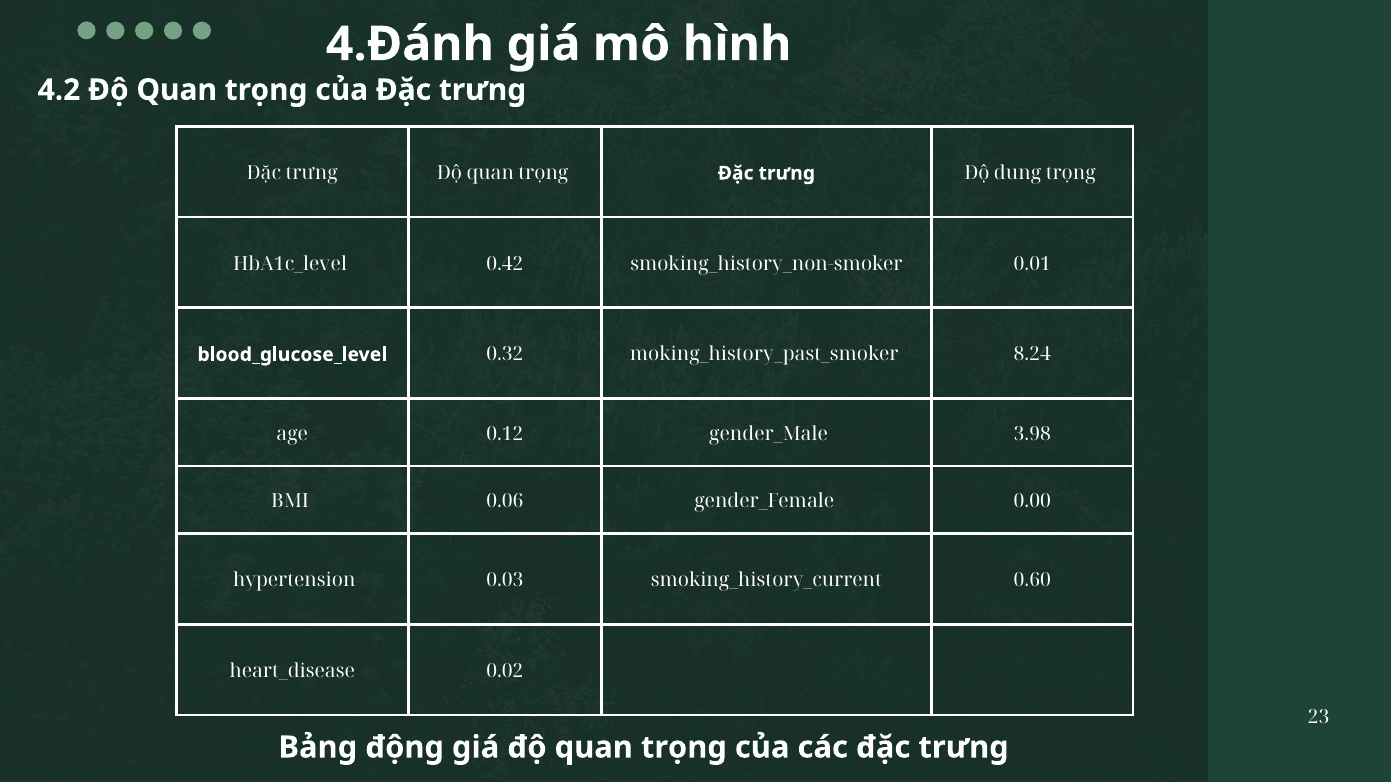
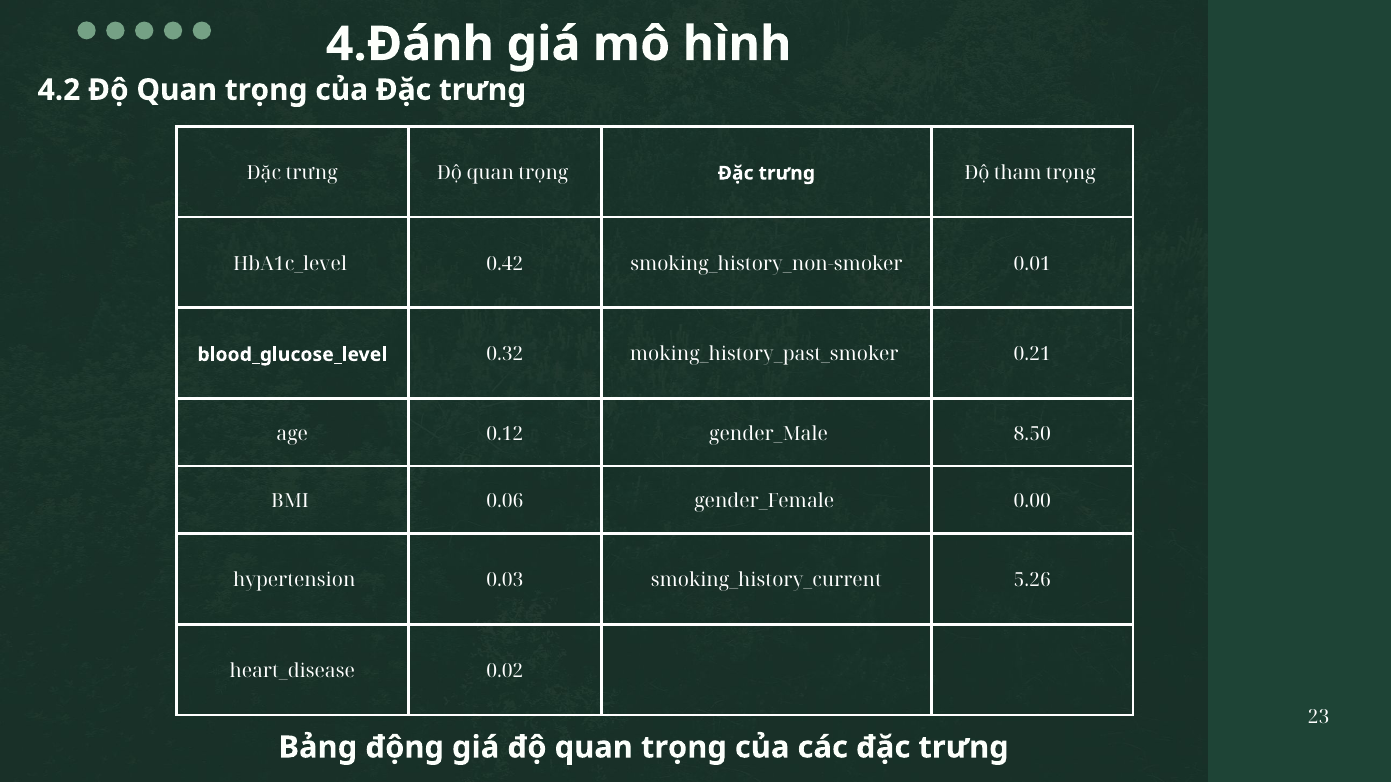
dung: dung -> tham (1018, 173)
8.24: 8.24 -> 0.21 (1032, 355)
3.98: 3.98 -> 8.50 (1032, 434)
0.60: 0.60 -> 5.26 (1032, 581)
